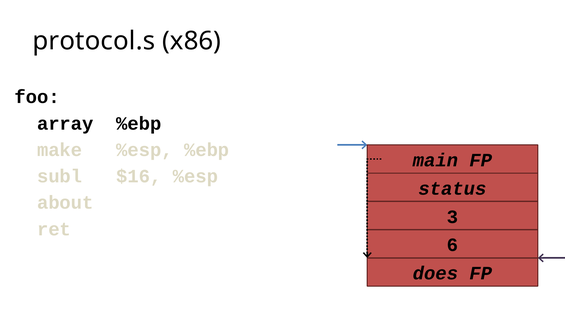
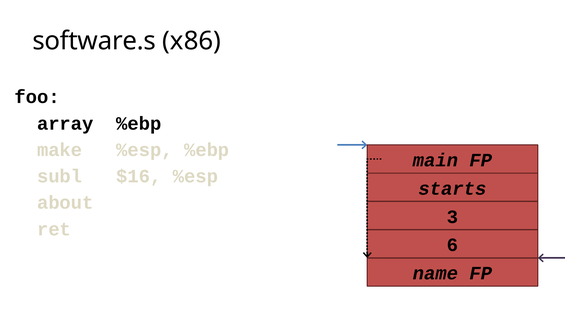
protocol.s: protocol.s -> software.s (94, 41)
status: status -> starts (453, 188)
does: does -> name (436, 273)
